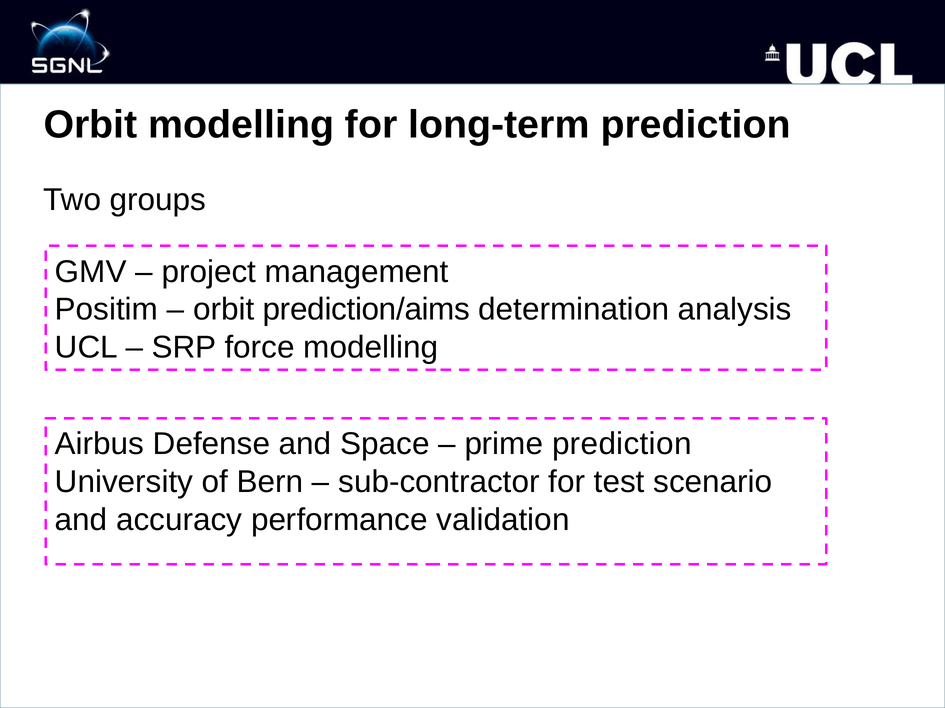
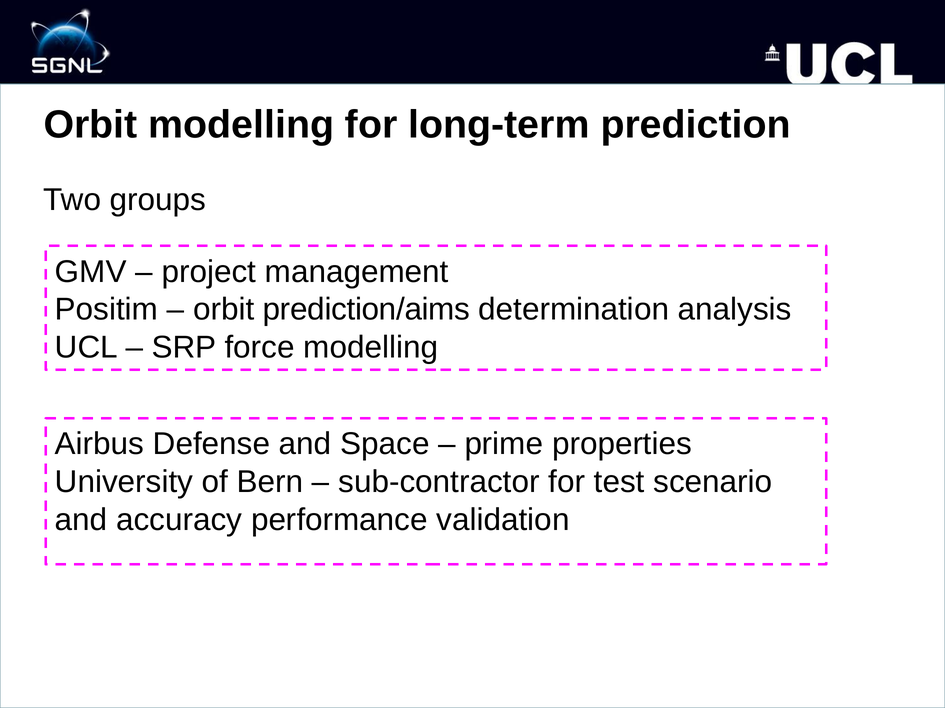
prime prediction: prediction -> properties (622, 445)
